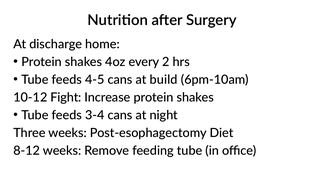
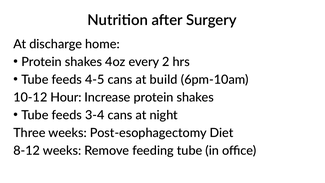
Fight: Fight -> Hour (66, 97)
